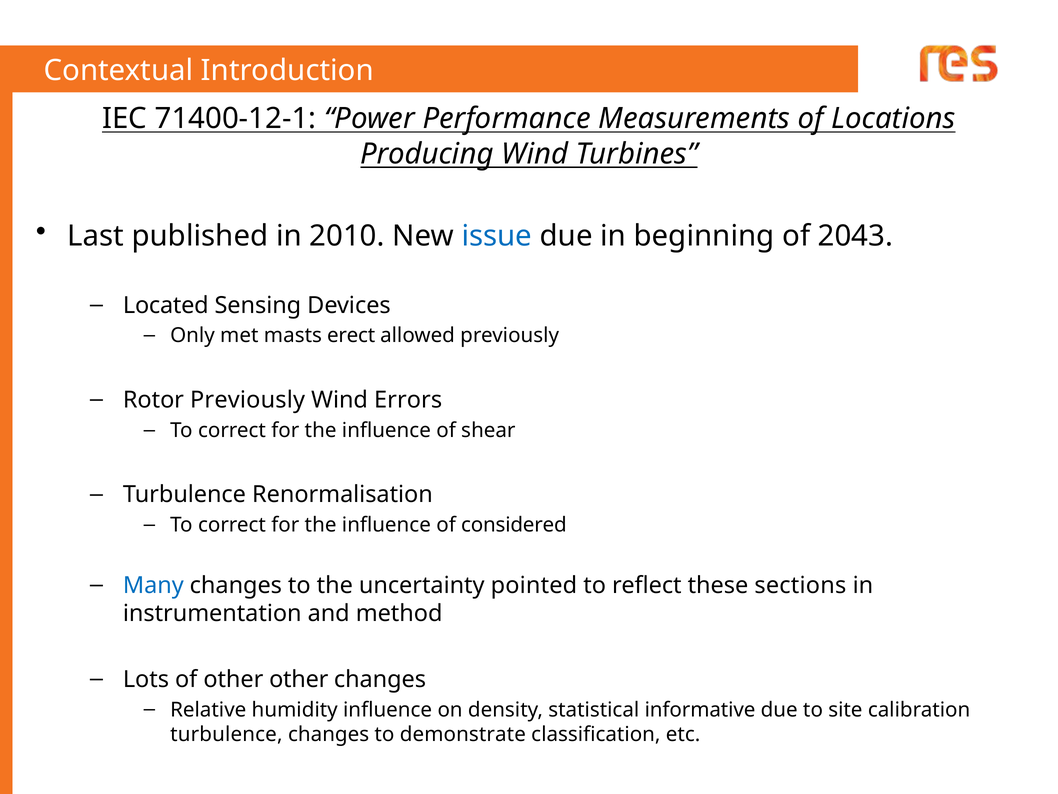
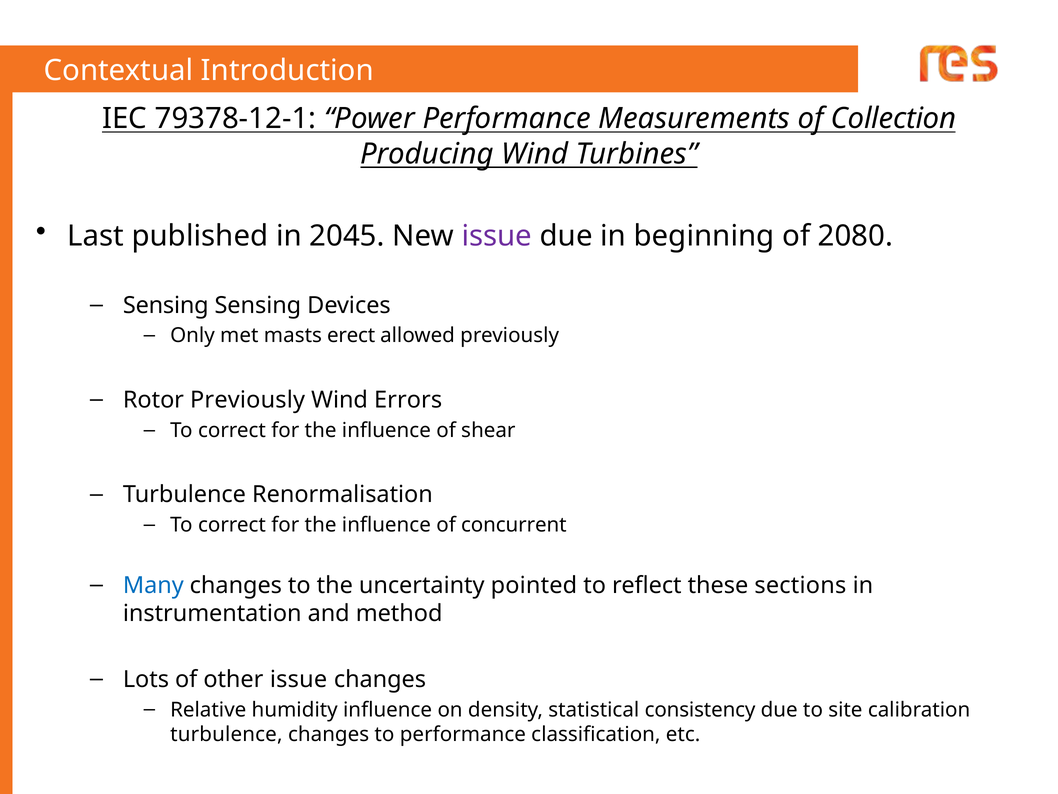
71400-12-1: 71400-12-1 -> 79378-12-1 (235, 119)
Locations: Locations -> Collection (894, 119)
2010: 2010 -> 2045 (347, 236)
issue colour: blue -> purple (497, 236)
2043: 2043 -> 2080 (855, 236)
Located: Located -> Sensing (166, 305)
considered: considered -> concurrent (514, 525)
other other: other -> issue (299, 679)
informative: informative -> consistency (700, 709)
to demonstrate: demonstrate -> performance (463, 734)
